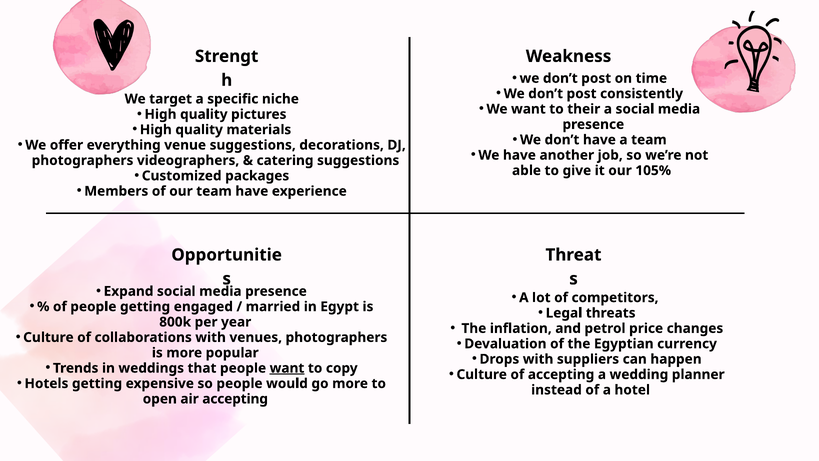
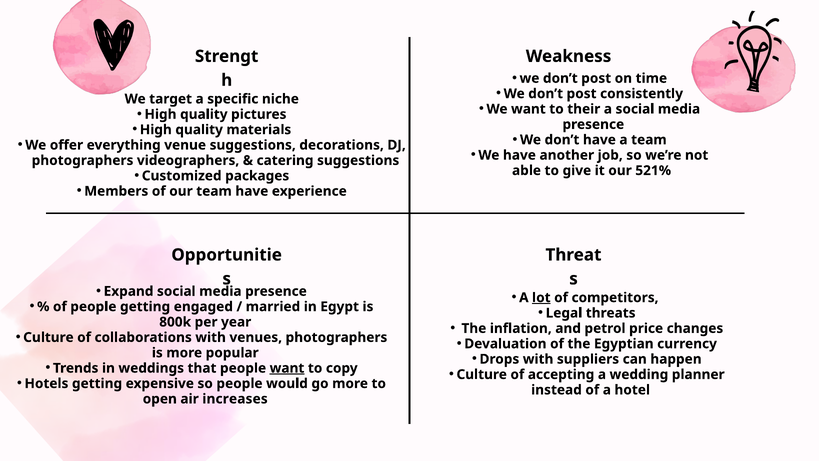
105%: 105% -> 521% (653, 170)
lot underline: none -> present (541, 297)
air accepting: accepting -> increases (235, 399)
